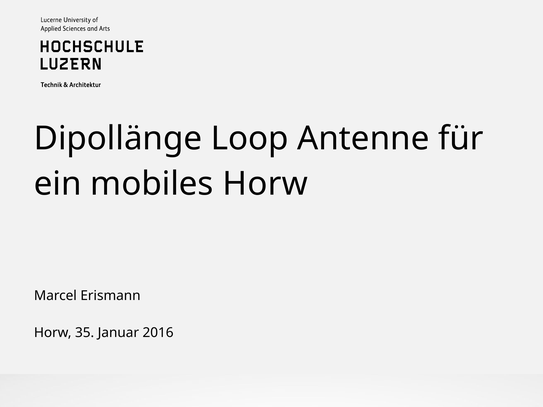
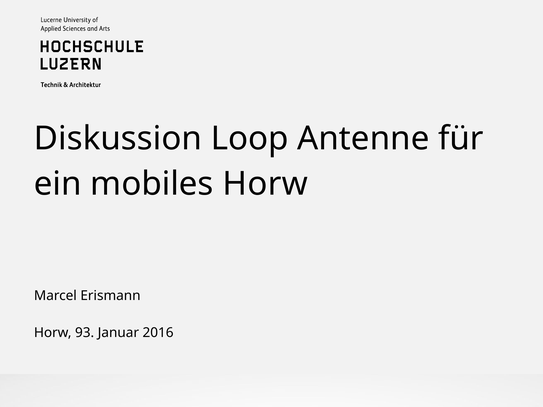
Dipollänge: Dipollänge -> Diskussion (118, 139)
35: 35 -> 93 (85, 333)
